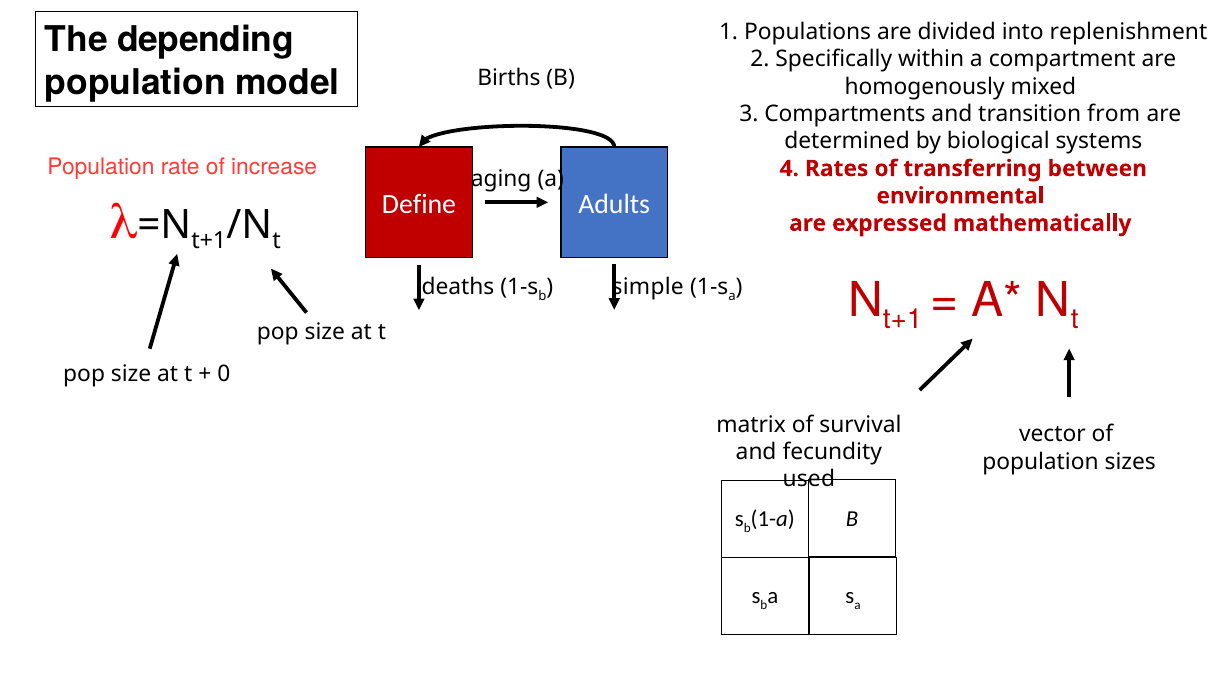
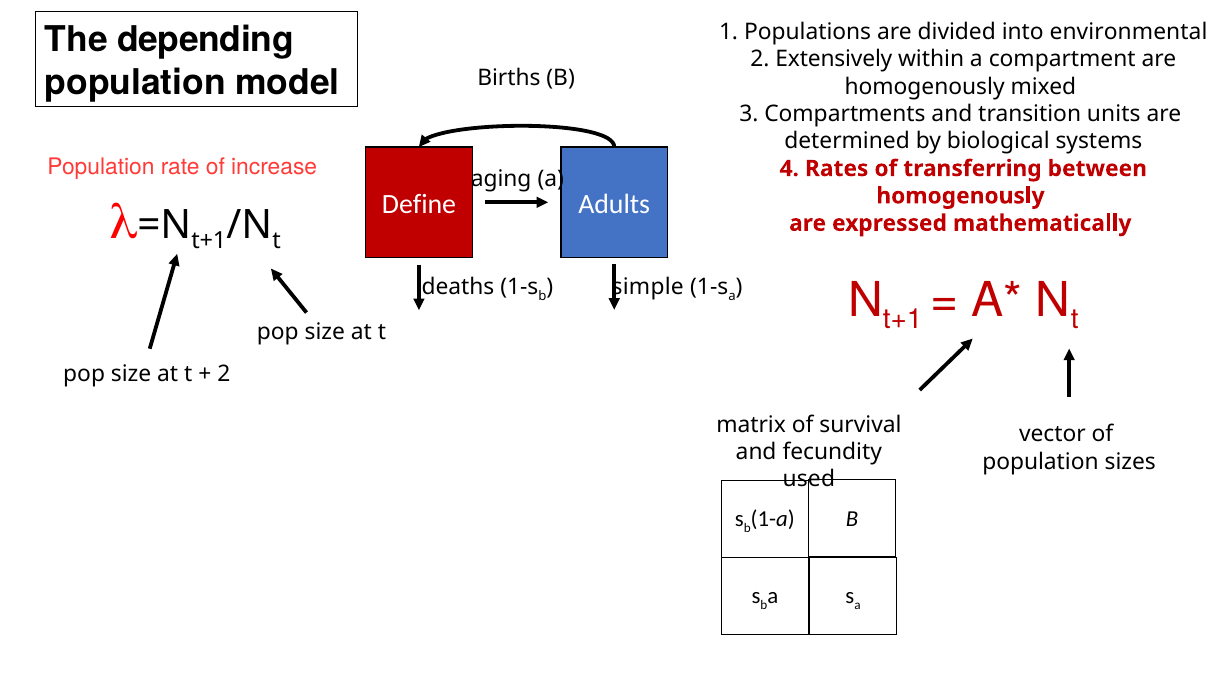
replenishment: replenishment -> environmental (1129, 32)
Specifically: Specifically -> Extensively (834, 59)
from: from -> units (1114, 114)
environmental: environmental -> homogenously (960, 196)
0: 0 -> 2 (224, 374)
